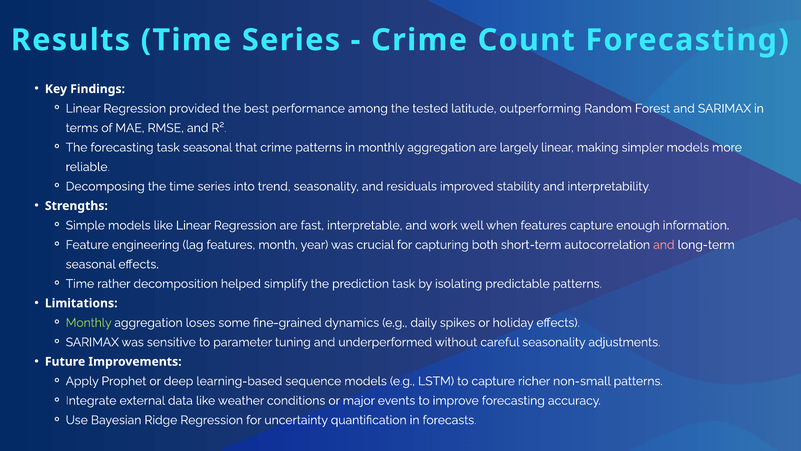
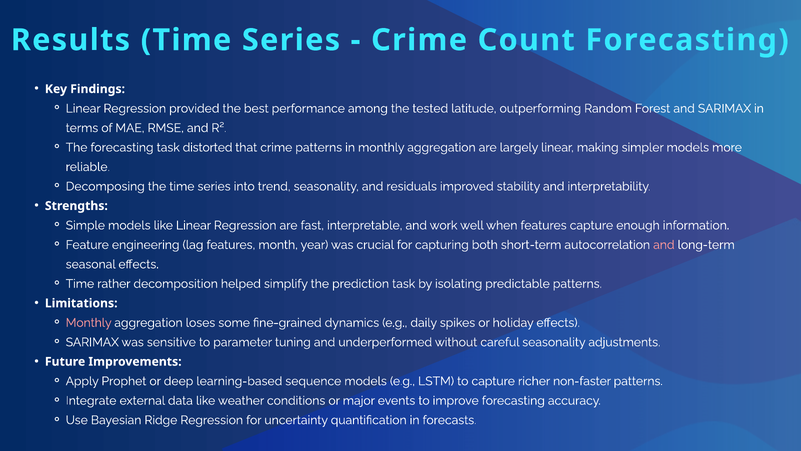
task seasonal: seasonal -> distorted (208, 147)
Monthly colour: light green -> pink (89, 322)
non-small: non-small -> non-faster (582, 381)
